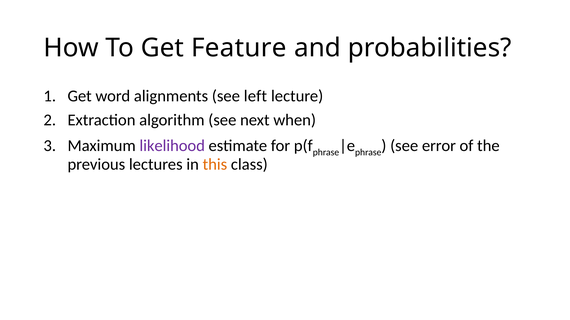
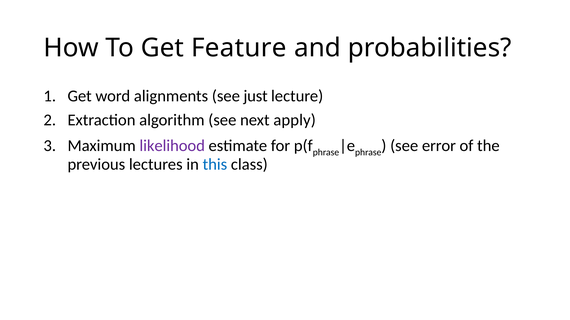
left: left -> just (256, 96)
when: when -> apply (295, 120)
this colour: orange -> blue (215, 165)
